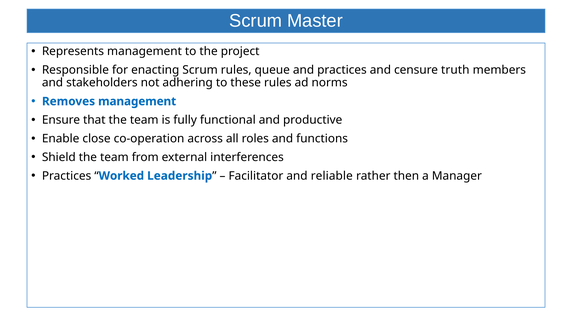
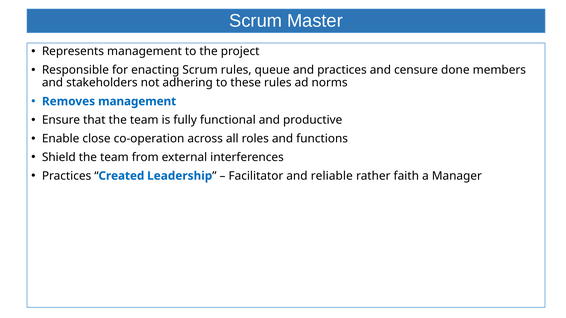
truth: truth -> done (455, 70)
Worked: Worked -> Created (121, 176)
then: then -> faith (406, 176)
